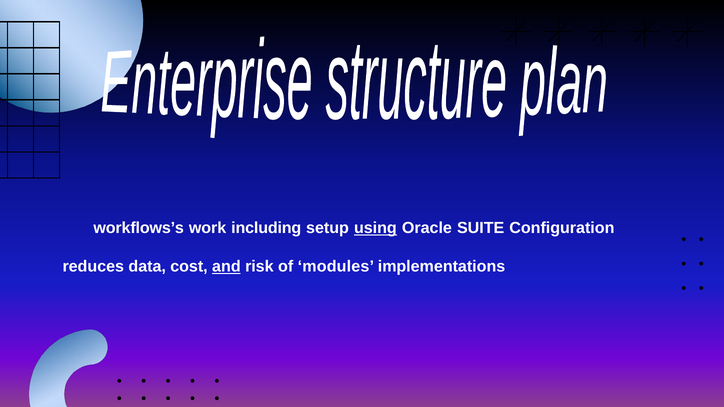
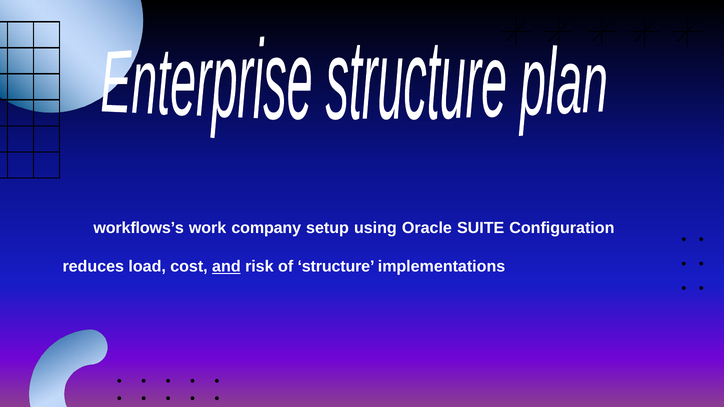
including: including -> company (266, 228)
using underline: present -> none (375, 228)
data: data -> load (147, 267)
modules: modules -> structure (336, 267)
